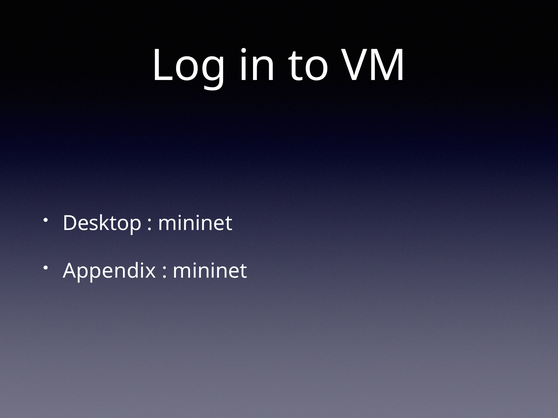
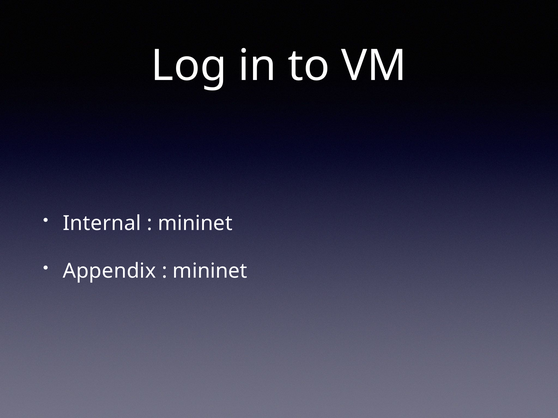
Desktop: Desktop -> Internal (102, 224)
